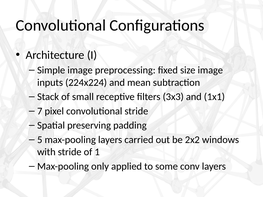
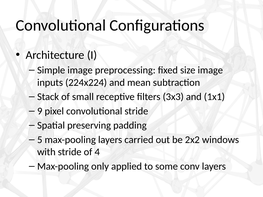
7: 7 -> 9 (40, 111)
1: 1 -> 4 (97, 152)
